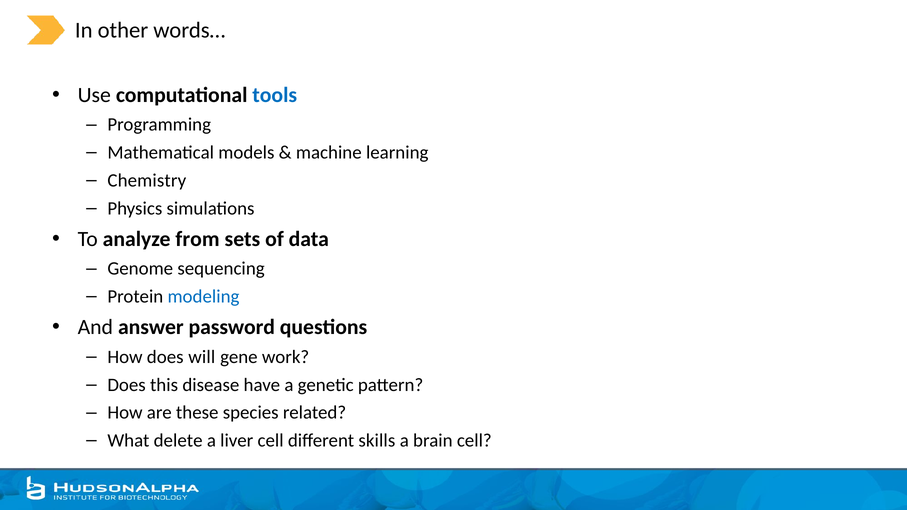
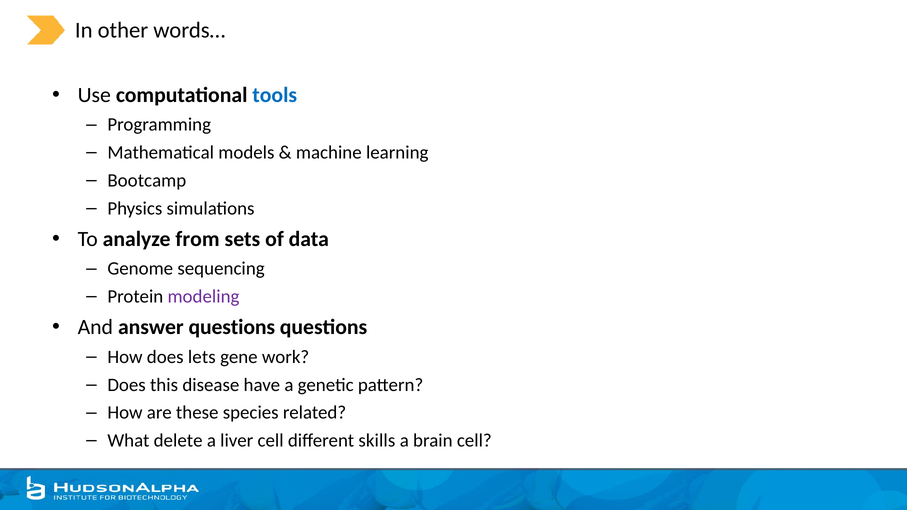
Chemistry: Chemistry -> Bootcamp (147, 181)
modeling colour: blue -> purple (204, 297)
answer password: password -> questions (232, 327)
will: will -> lets (202, 357)
